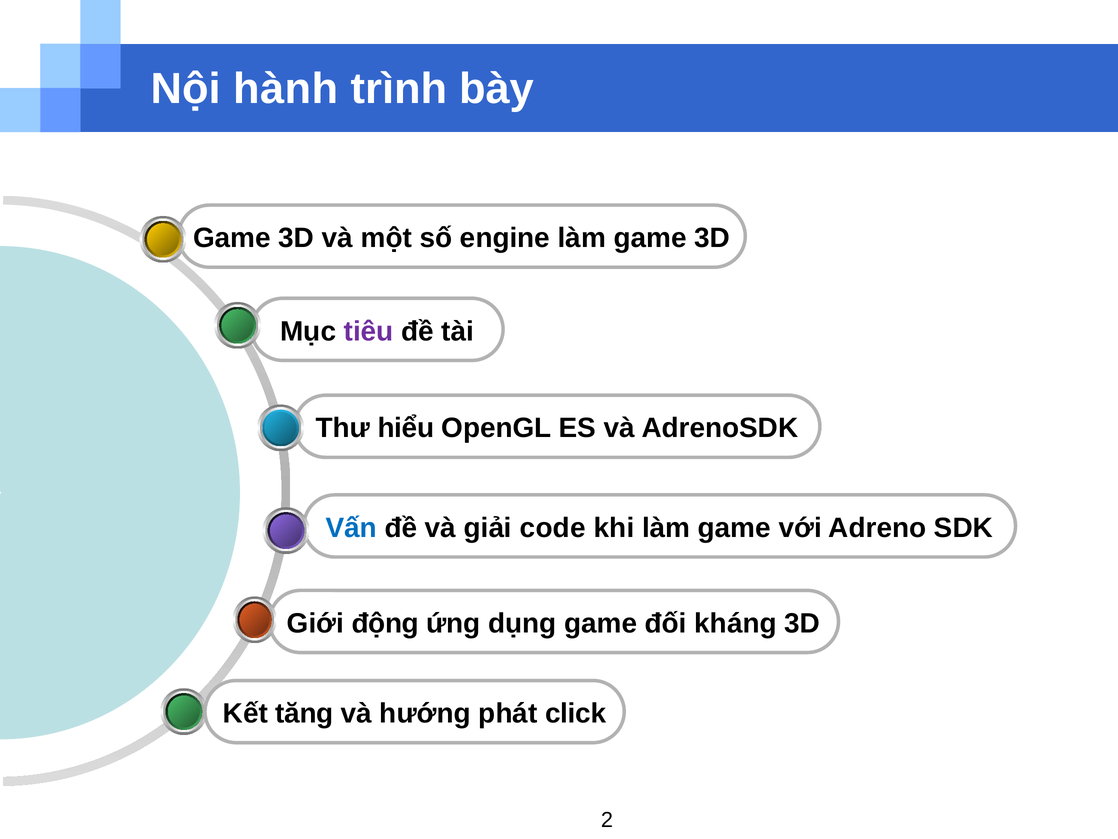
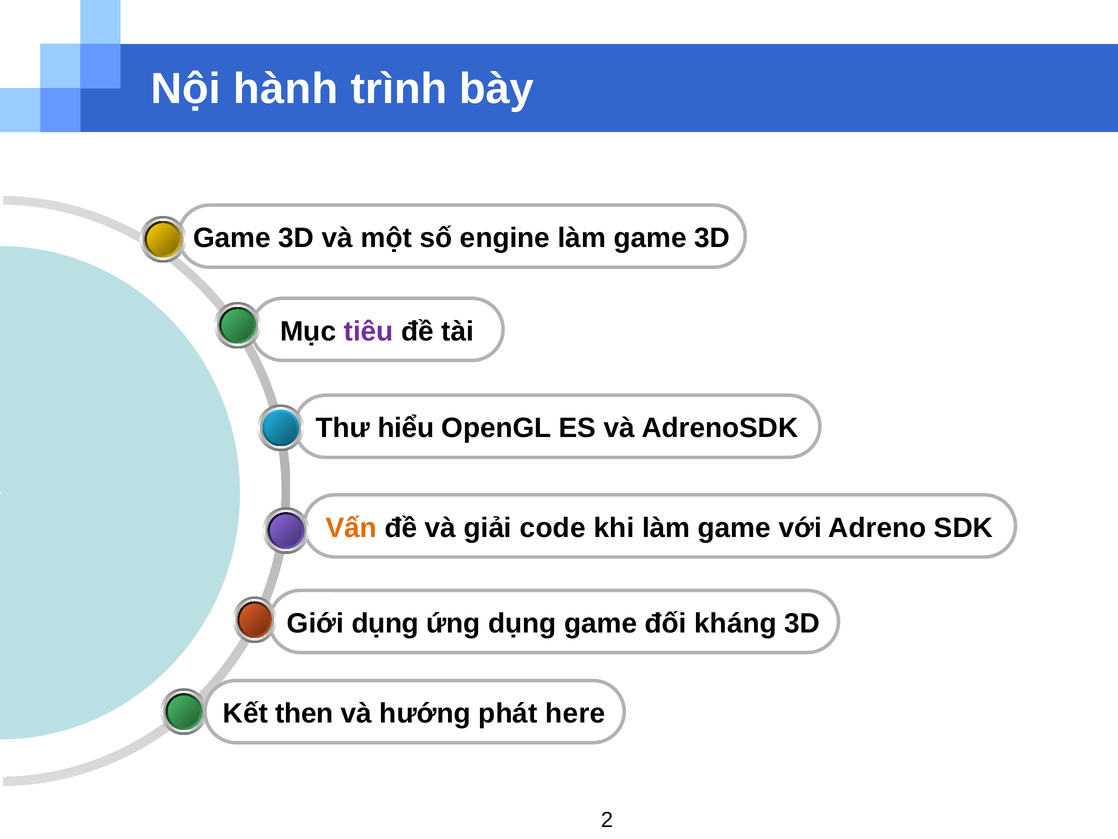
Vấn colour: blue -> orange (351, 528)
động: động -> dụng (385, 623)
tăng: tăng -> then (304, 713)
click: click -> here (575, 713)
